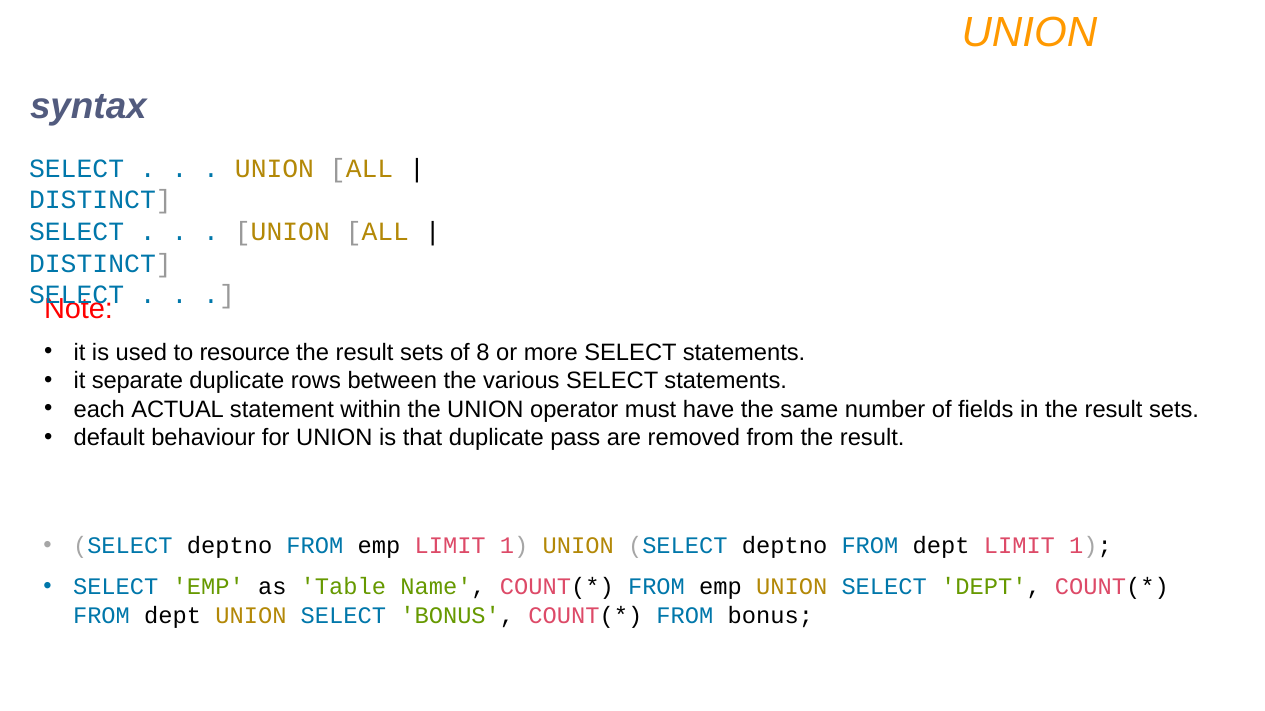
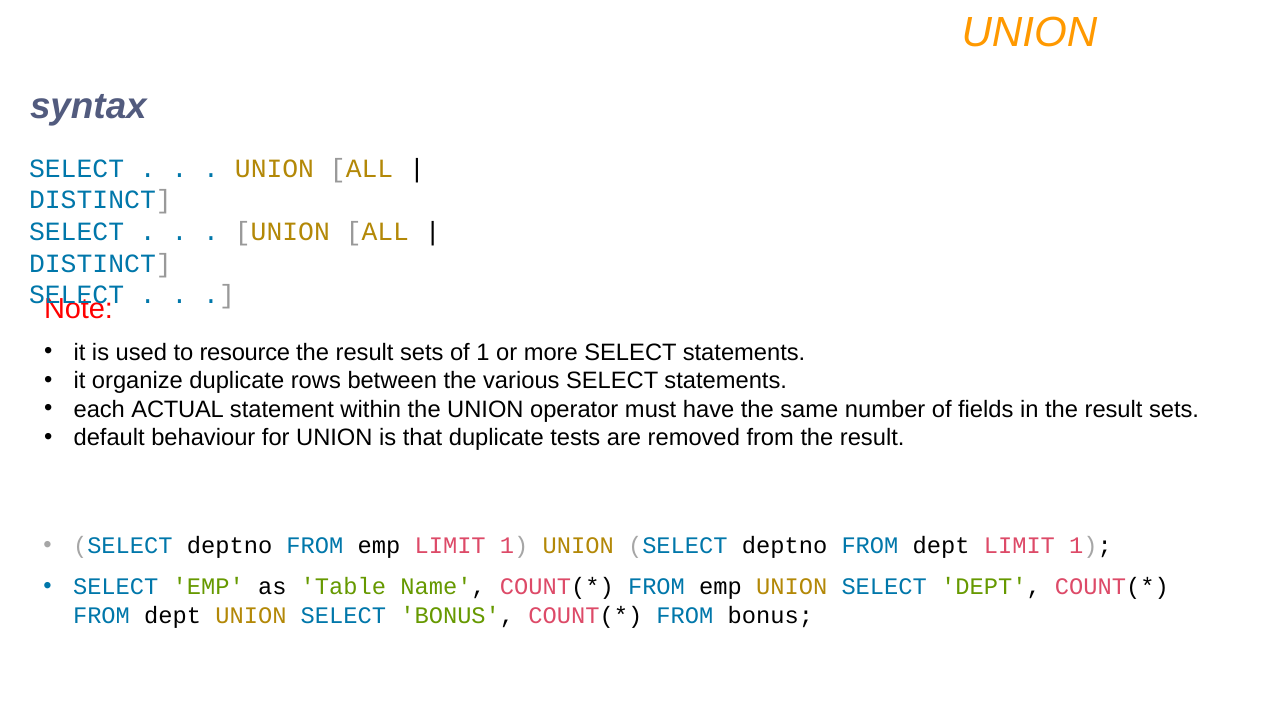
of 8: 8 -> 1 (483, 353)
separate: separate -> organize (137, 381)
pass: pass -> tests (575, 438)
